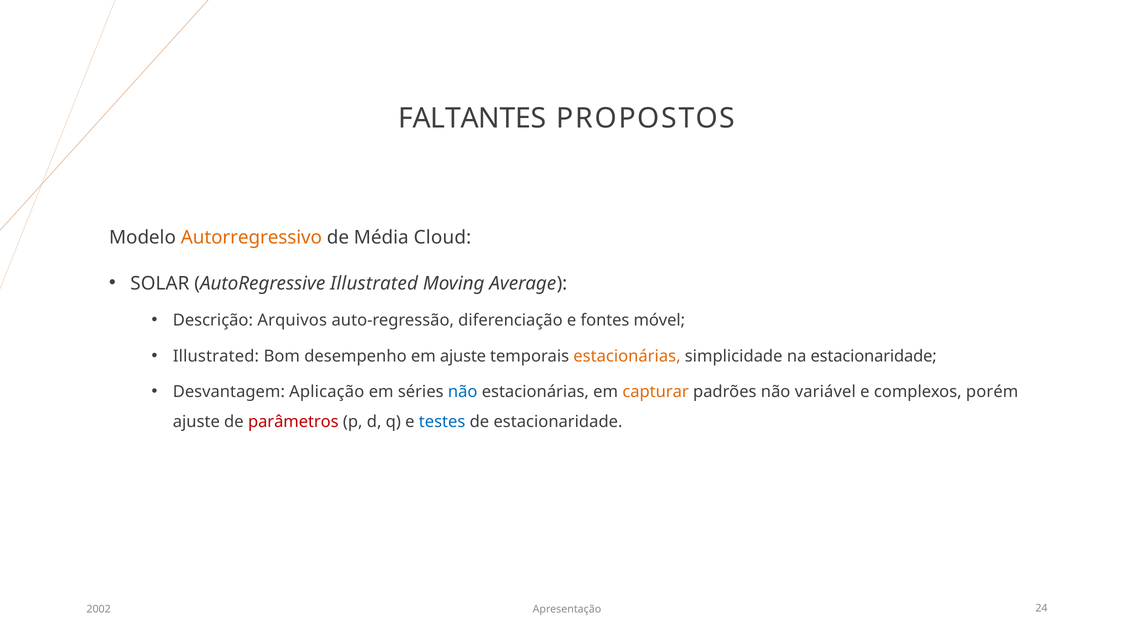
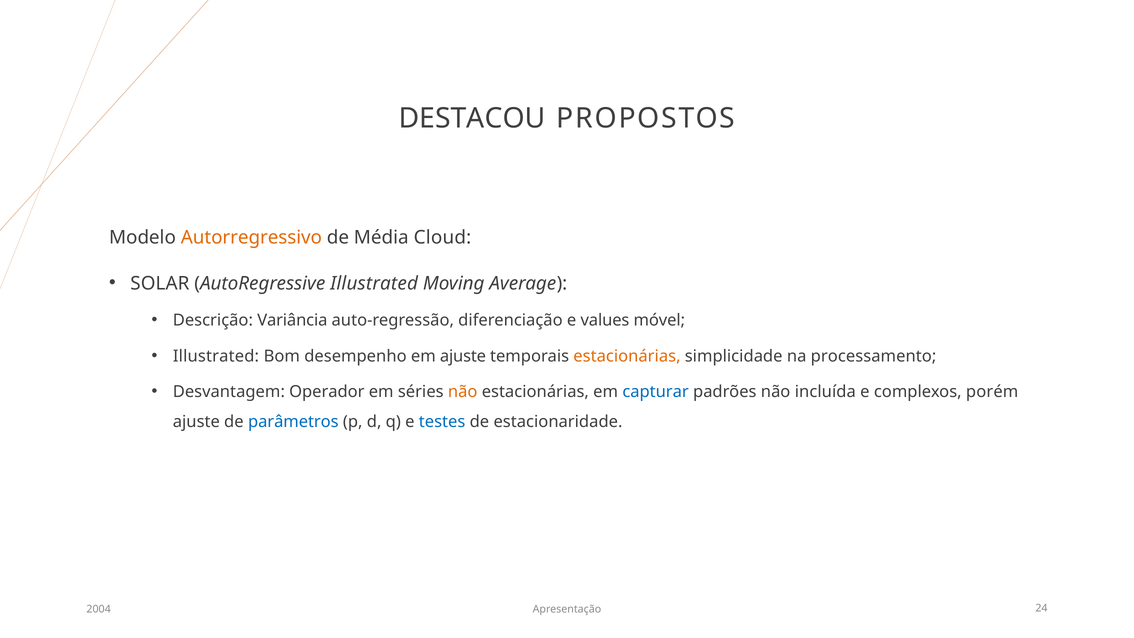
FALTANTES: FALTANTES -> DESTACOU (472, 118)
Arquivos: Arquivos -> Variância (292, 320)
fontes: fontes -> values (605, 320)
na estacionaridade: estacionaridade -> processamento (874, 356)
Aplicação: Aplicação -> Operador (327, 392)
não colour: blue -> orange (463, 392)
capturar colour: orange -> blue (656, 392)
variável: variável -> incluída (825, 392)
parâmetros colour: red -> blue (293, 422)
2002: 2002 -> 2004 (99, 609)
